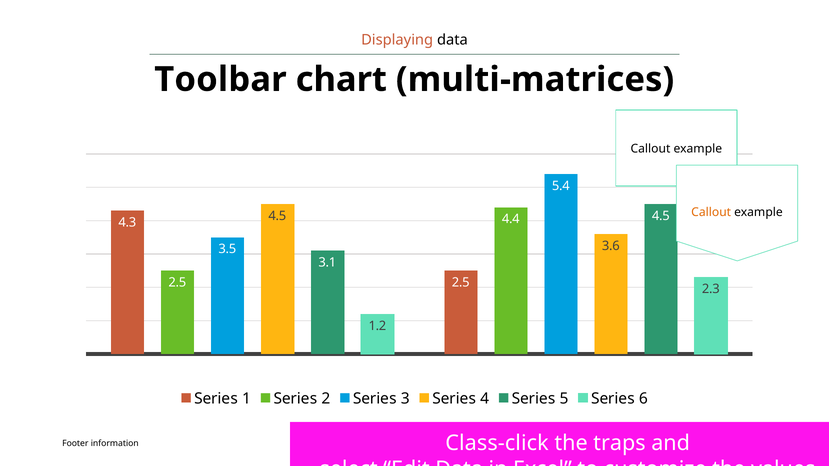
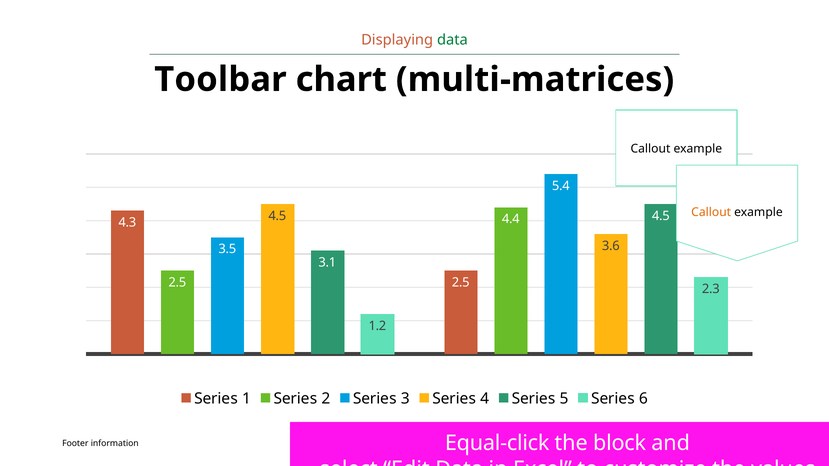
data colour: black -> green (452, 40)
Class-click: Class-click -> Equal-click (497, 444)
traps: traps -> block (620, 444)
